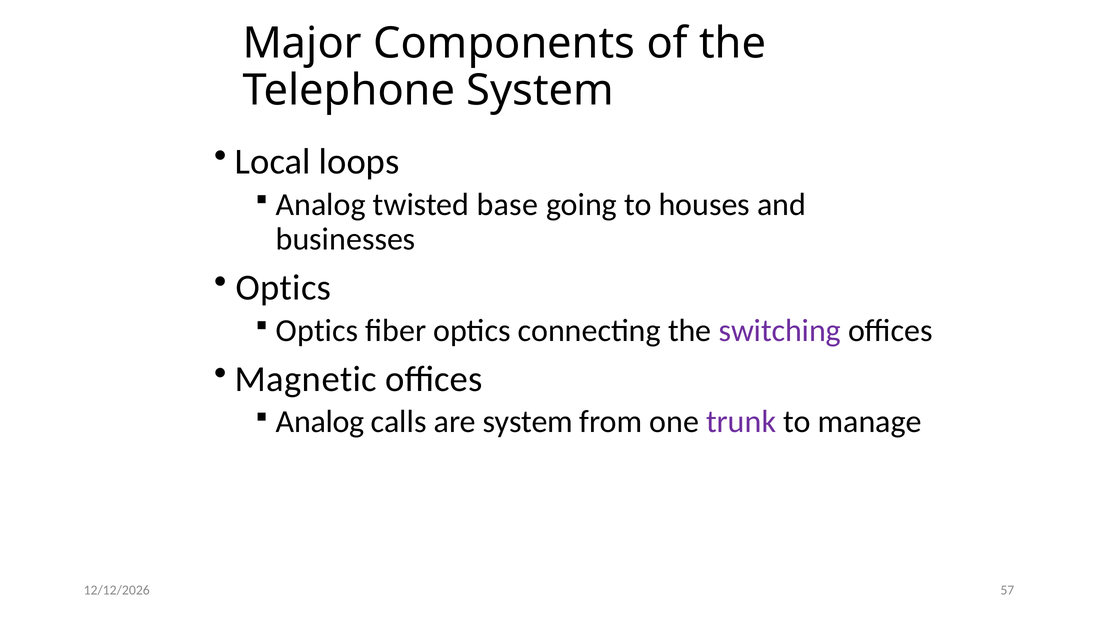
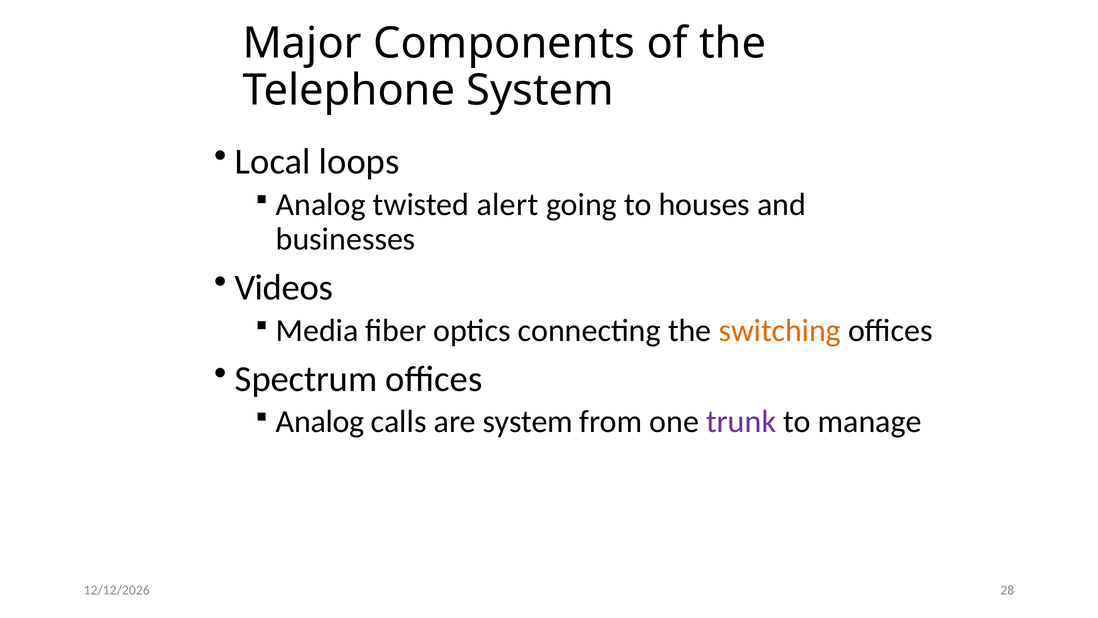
base: base -> alert (507, 204)
Optics: Optics -> Videos (284, 288)
Optics: Optics -> Media (317, 330)
switching colour: purple -> orange (780, 330)
Magnetic: Magnetic -> Spectrum (306, 379)
57: 57 -> 28 (1007, 590)
